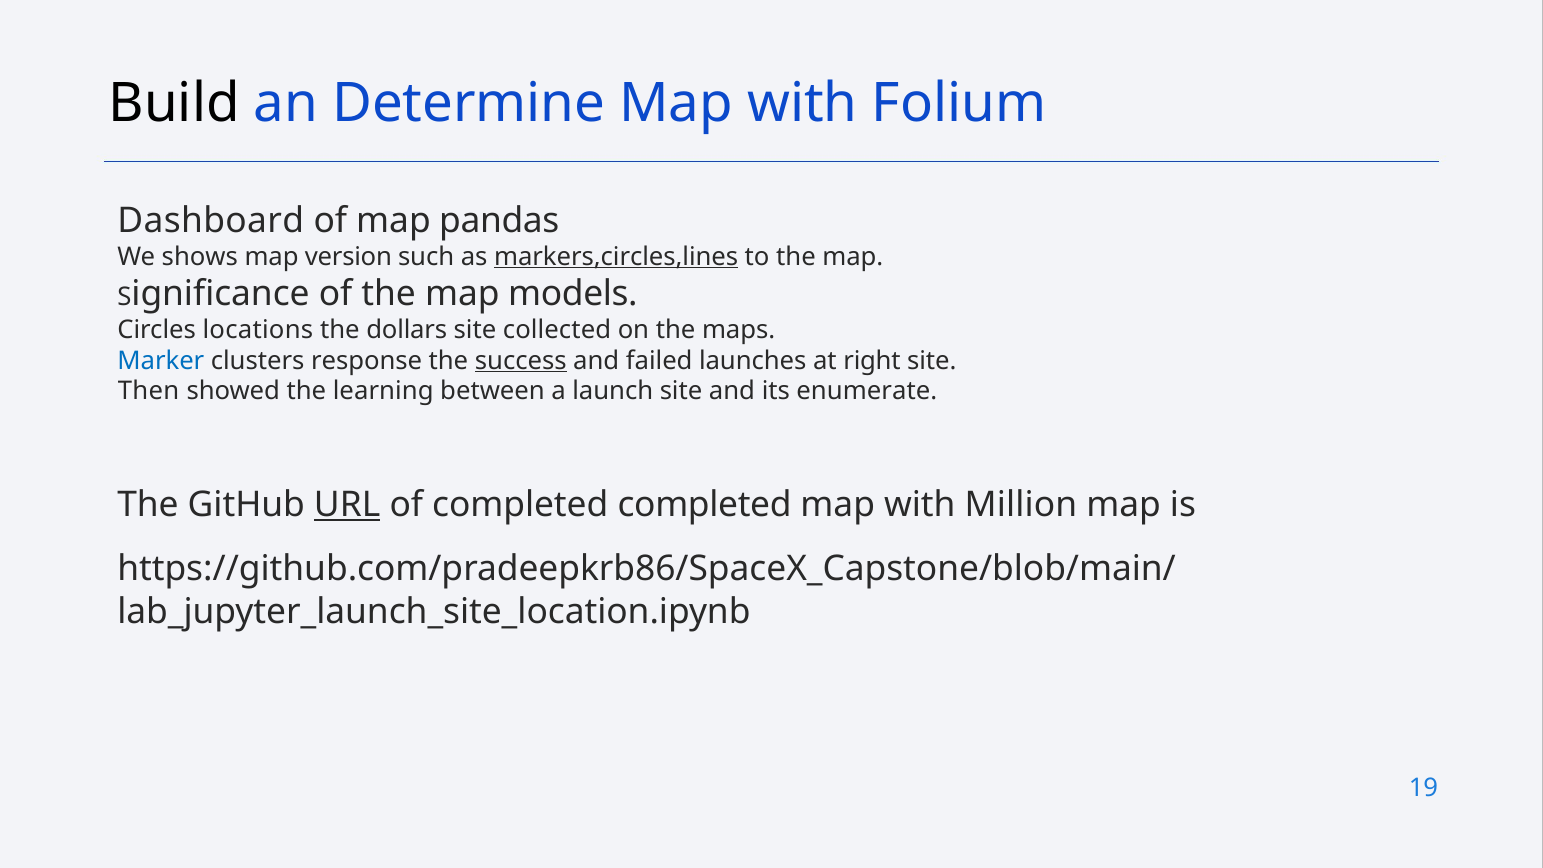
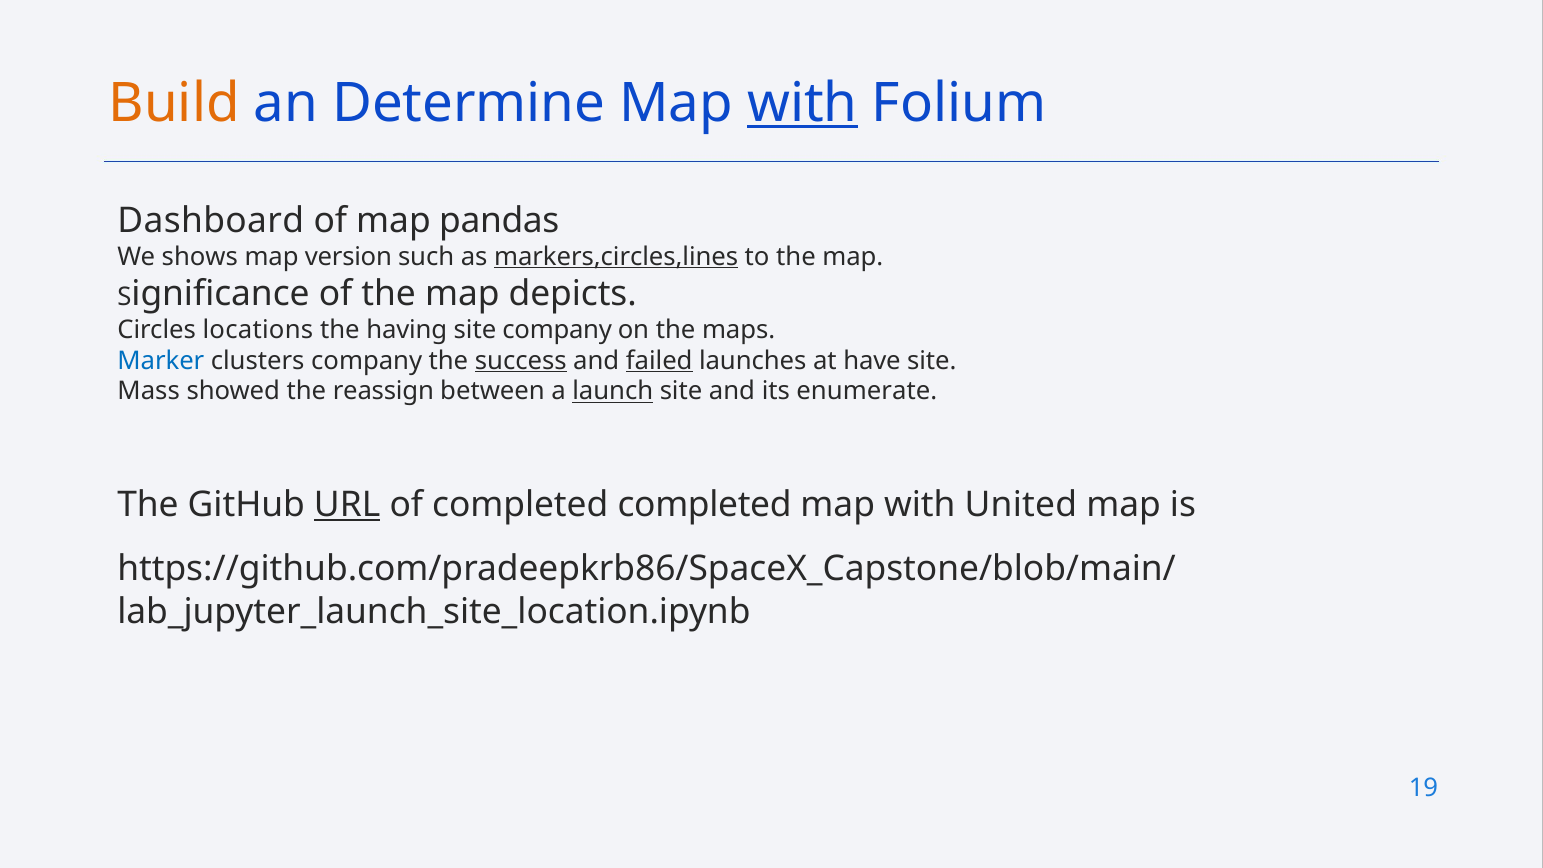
Build colour: black -> orange (174, 103)
with underline: none -> present (802, 103)
models: models -> depicts (573, 294)
dollars: dollars -> having (407, 330)
site collected: collected -> company (557, 330)
clusters response: response -> company (367, 361)
failed underline: none -> present (659, 361)
right: right -> have (872, 361)
Then: Then -> Mass (149, 391)
learning: learning -> reassign (383, 391)
launch underline: none -> present (613, 391)
Million: Million -> United (1021, 504)
